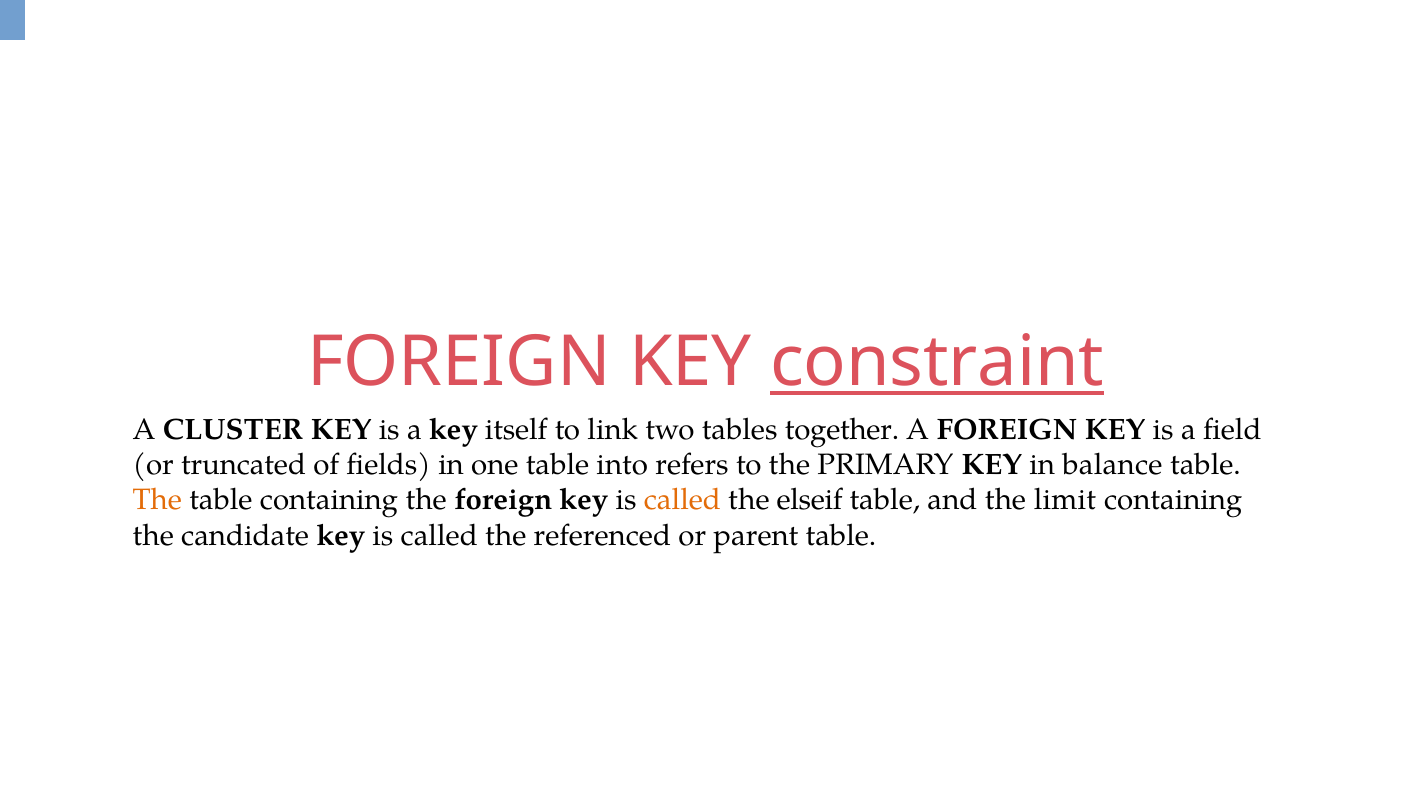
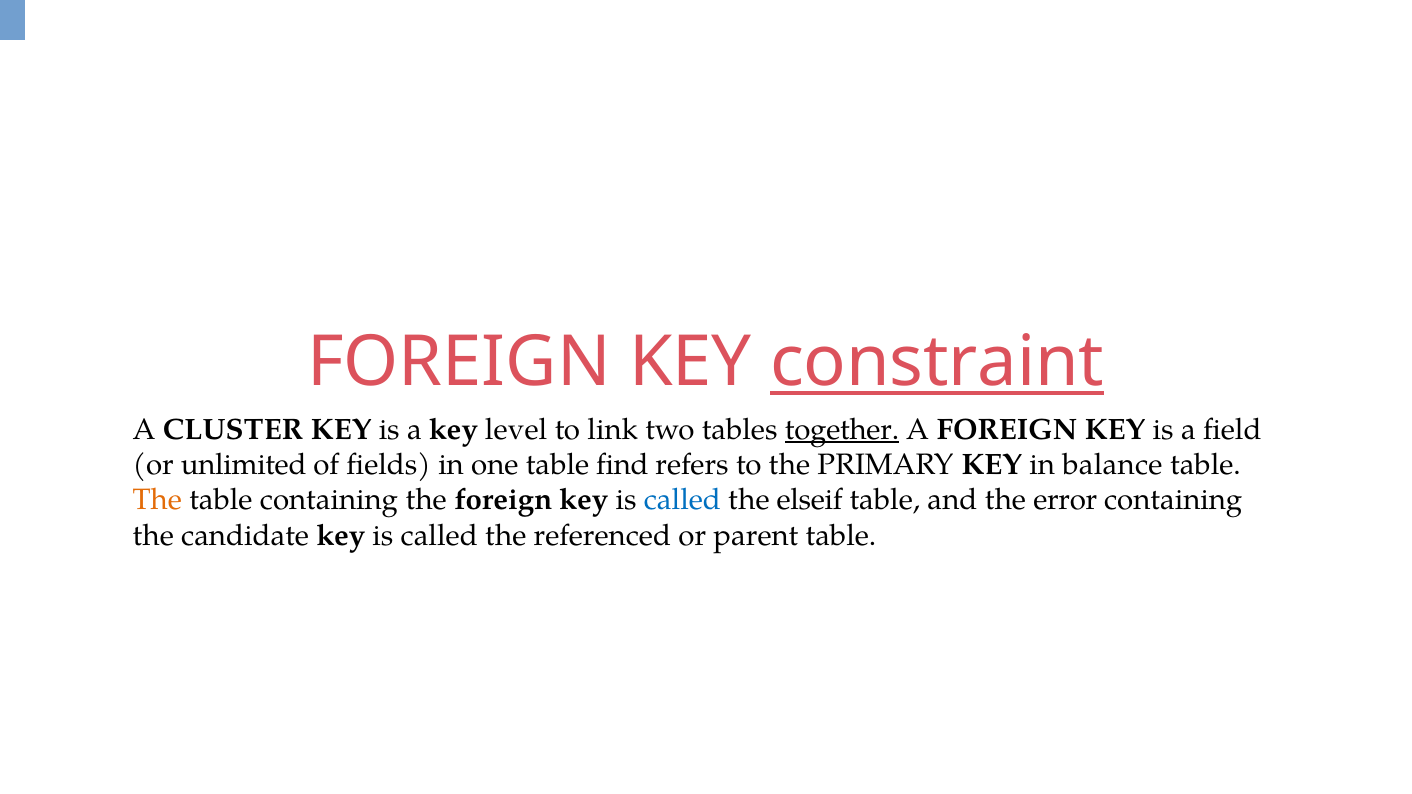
itself: itself -> level (516, 430)
together underline: none -> present (842, 430)
truncated: truncated -> unlimited (244, 465)
into: into -> find (622, 465)
called colour: orange -> blue (682, 500)
limit: limit -> error (1065, 500)
